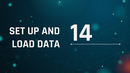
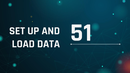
14: 14 -> 51 (81, 32)
